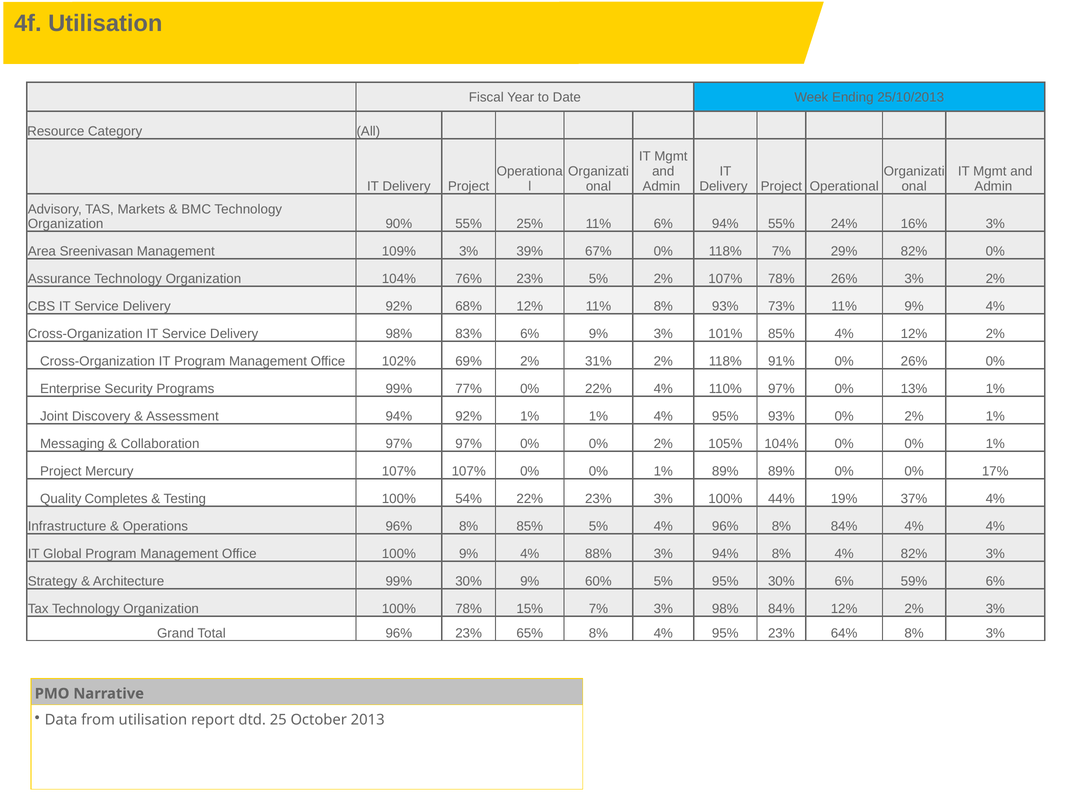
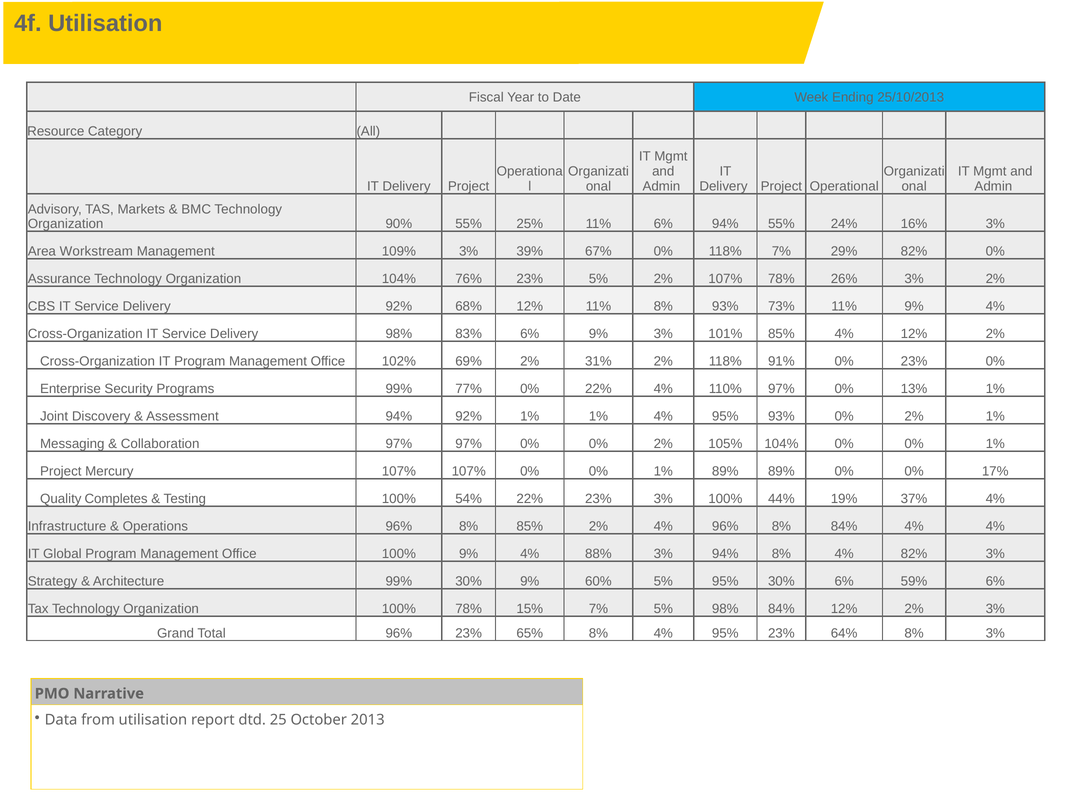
Sreenivasan: Sreenivasan -> Workstream (96, 252)
0% 26%: 26% -> 23% (914, 362)
85% 5%: 5% -> 2% (598, 527)
7% 3%: 3% -> 5% (663, 609)
